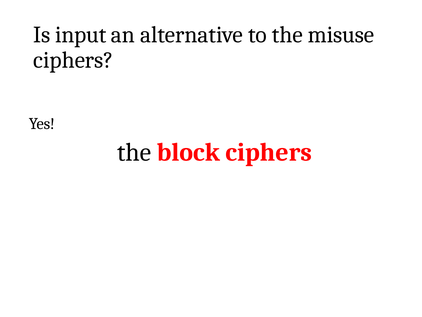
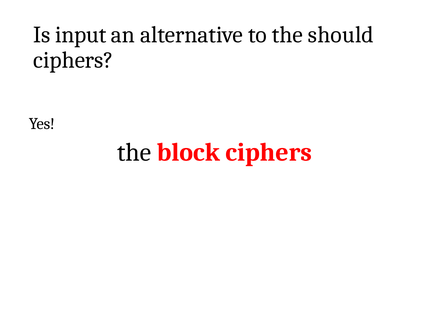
misuse: misuse -> should (341, 35)
